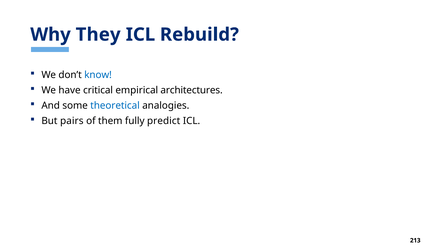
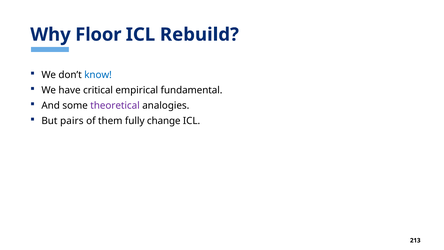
They: They -> Floor (98, 35)
architectures: architectures -> fundamental (192, 90)
theoretical colour: blue -> purple (115, 106)
predict: predict -> change (164, 121)
